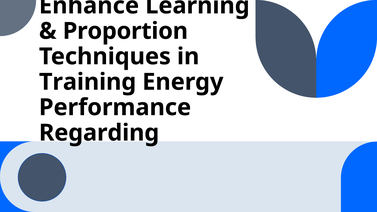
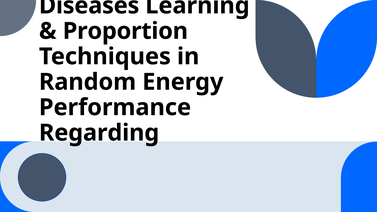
Enhance: Enhance -> Diseases (89, 6)
Training: Training -> Random (88, 82)
